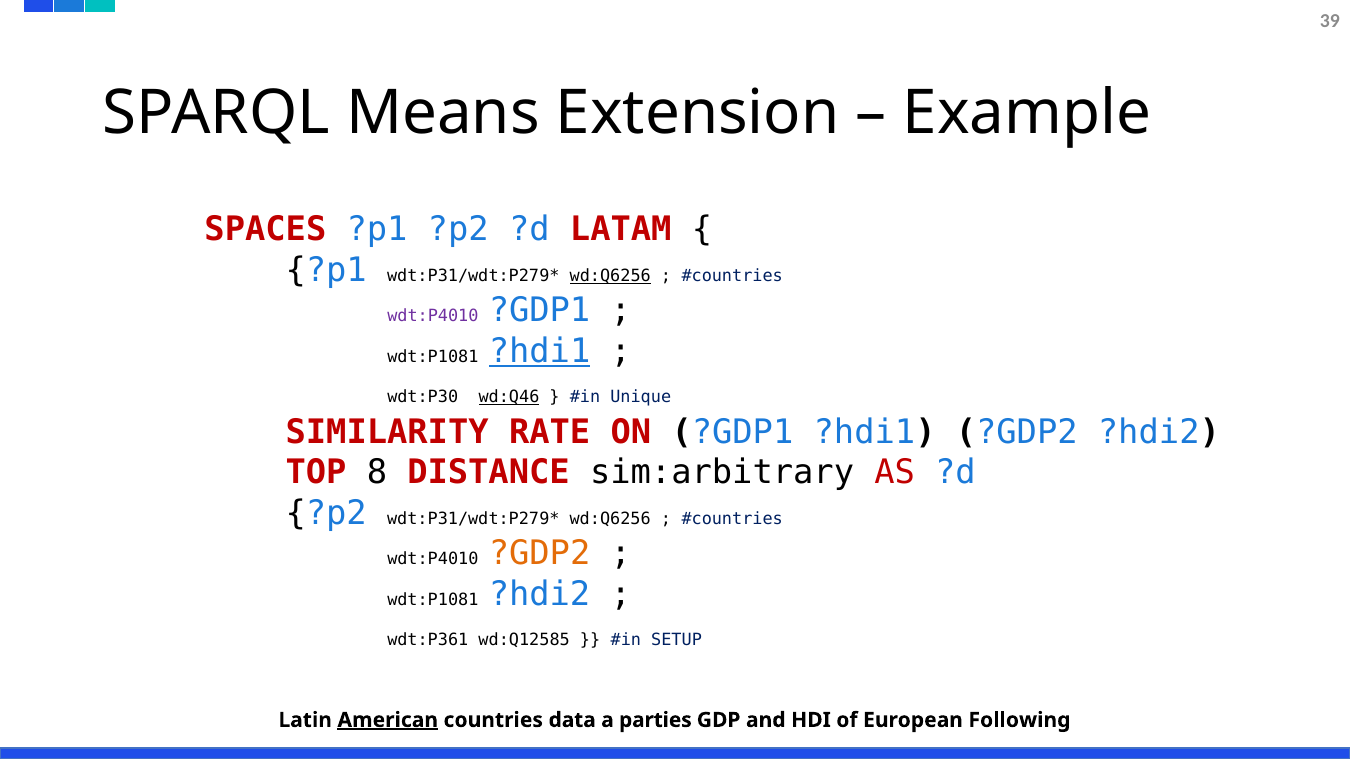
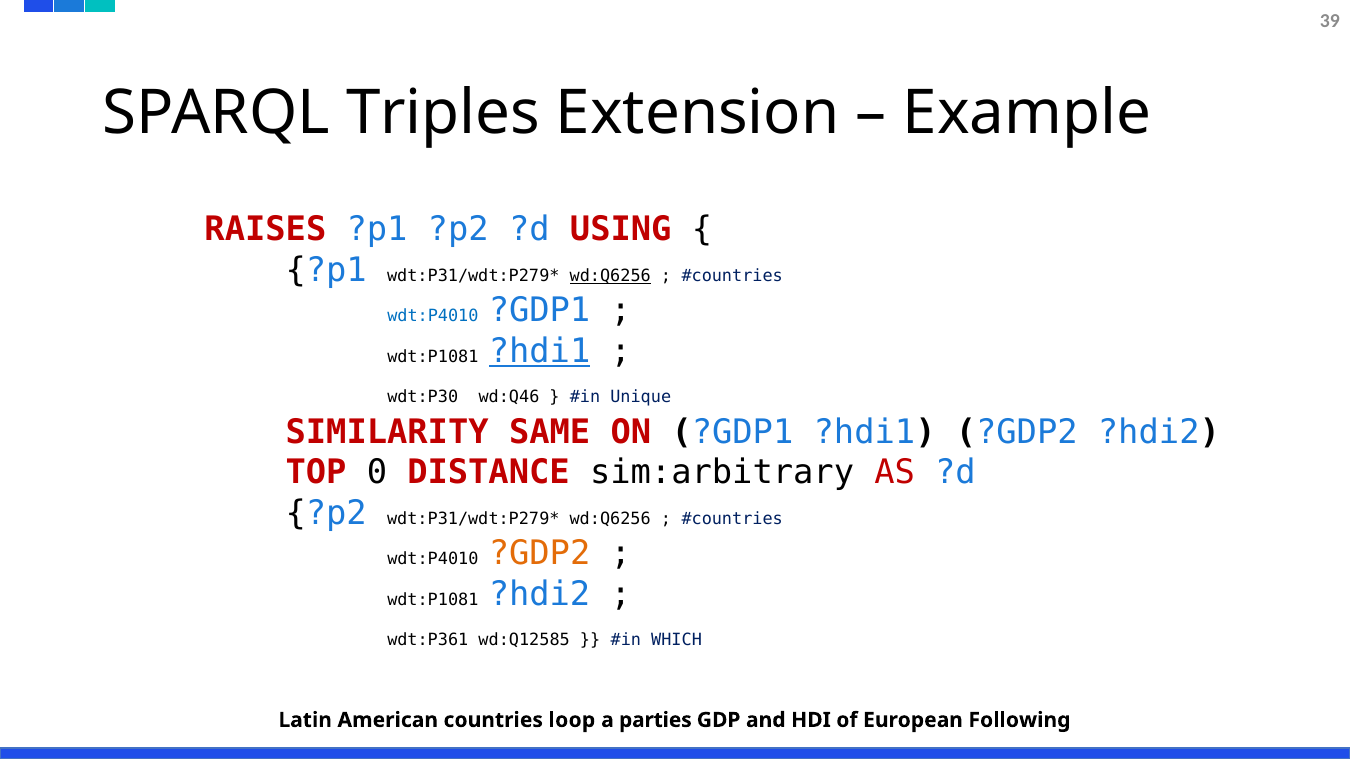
Means: Means -> Triples (443, 113)
SPACES: SPACES -> RAISES (265, 230)
LATAM: LATAM -> USING (621, 230)
wdt:P4010 colour: purple -> blue (433, 316)
wd:Q46 underline: present -> none (509, 397)
RATE: RATE -> SAME (550, 432)
8: 8 -> 0 (377, 473)
SETUP: SETUP -> WHICH (677, 640)
American underline: present -> none (388, 720)
data: data -> loop (572, 720)
